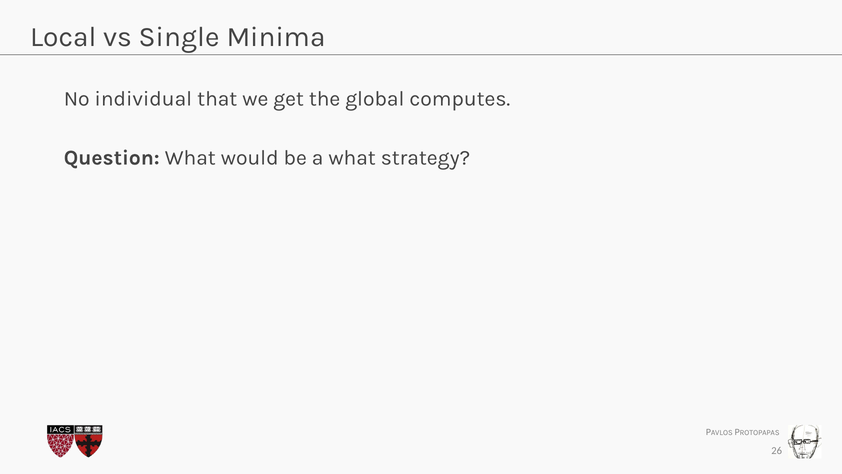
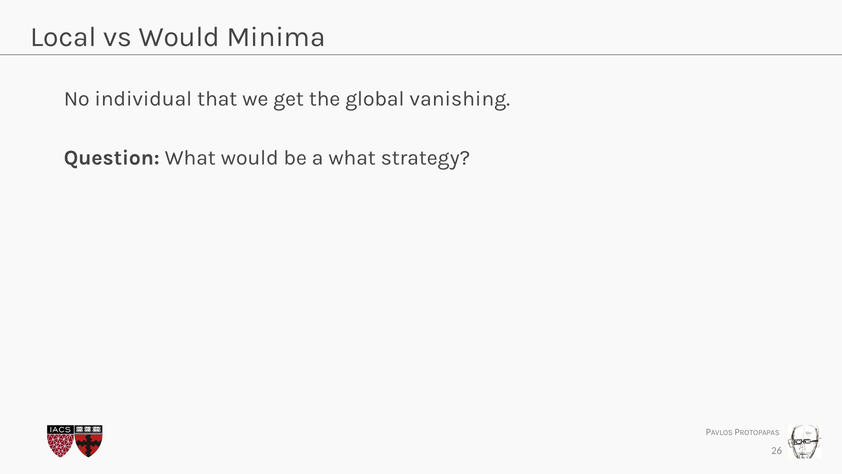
vs Single: Single -> Would (179, 37)
computes: computes -> vanishing (460, 99)
